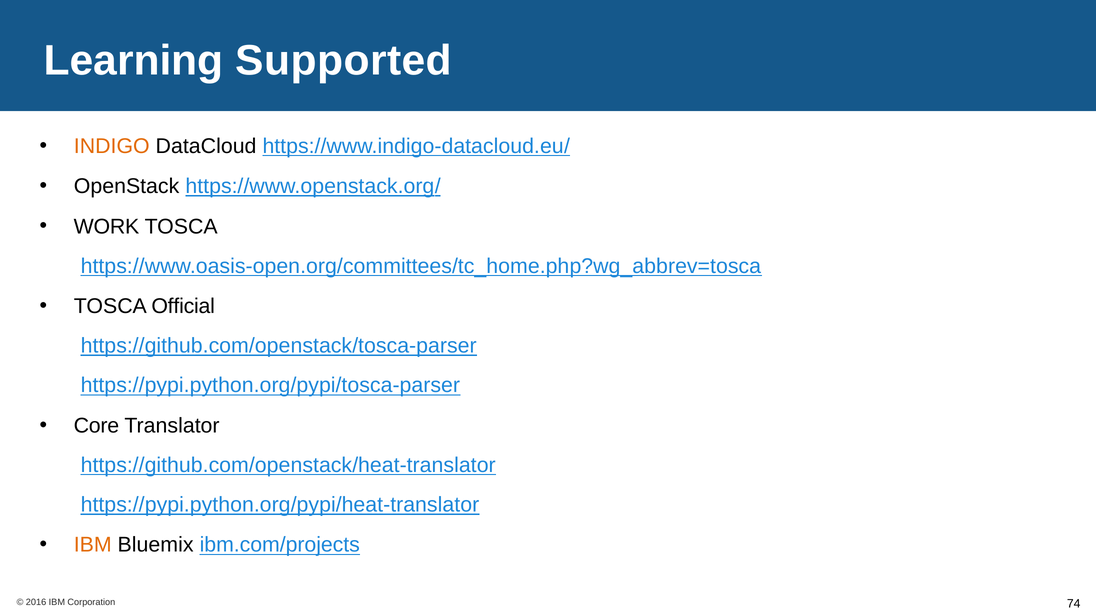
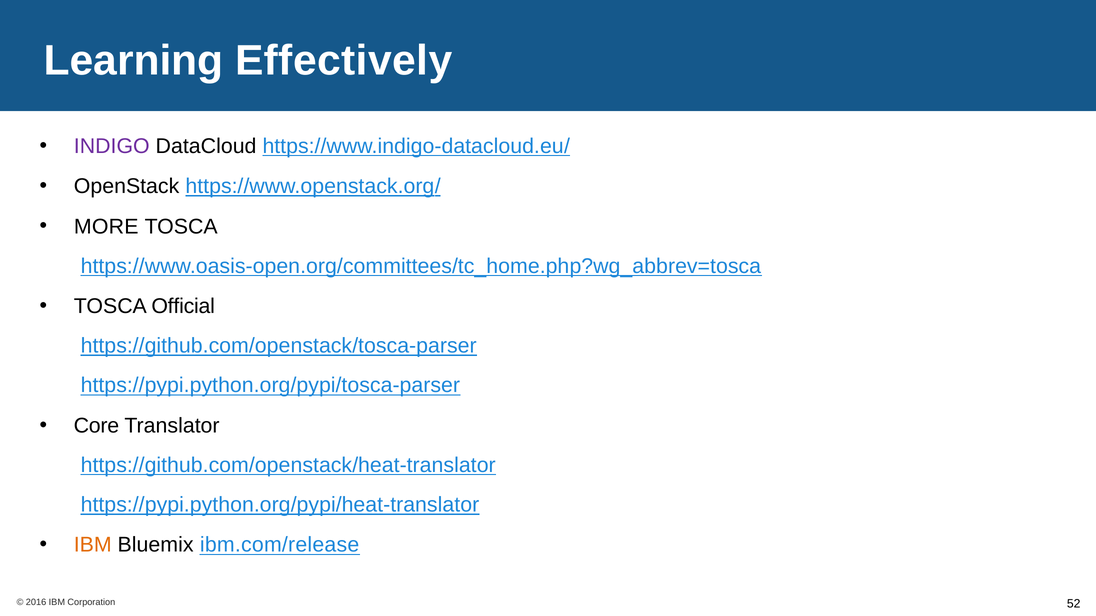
Supported: Supported -> Effectively (344, 61)
INDIGO colour: orange -> purple (112, 146)
WORK: WORK -> MORE (106, 227)
ibm.com/projects: ibm.com/projects -> ibm.com/release (280, 545)
74: 74 -> 52 (1074, 604)
